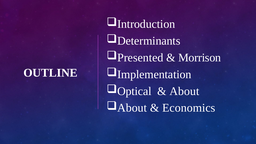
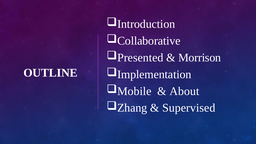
Determinants: Determinants -> Collaborative (149, 41)
Optical: Optical -> Mobile (134, 91)
About: About -> Zhang (132, 108)
Economics: Economics -> Supervised (189, 108)
